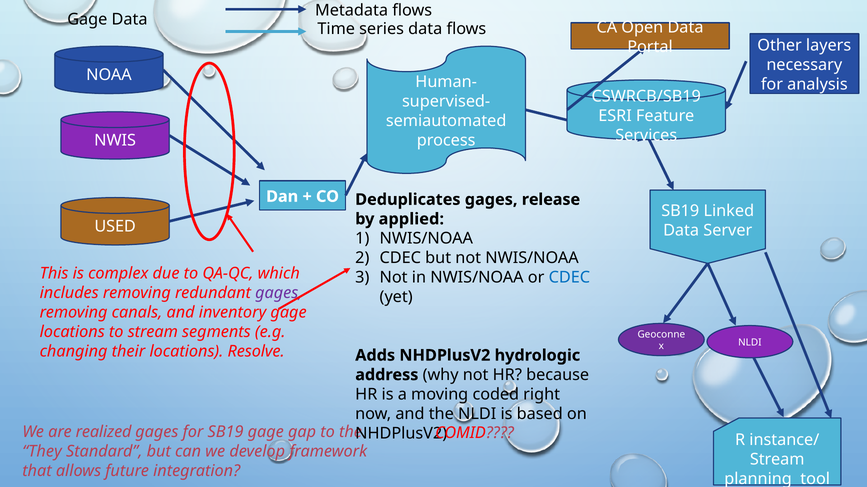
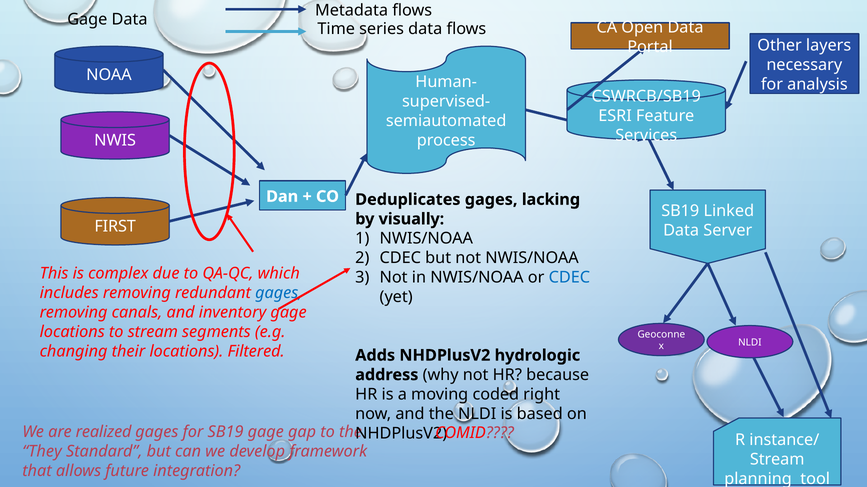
release: release -> lacking (551, 200)
applied: applied -> visually (411, 219)
USED: USED -> FIRST (115, 227)
gages colour: purple -> blue (279, 293)
Resolve: Resolve -> Filtered (256, 352)
